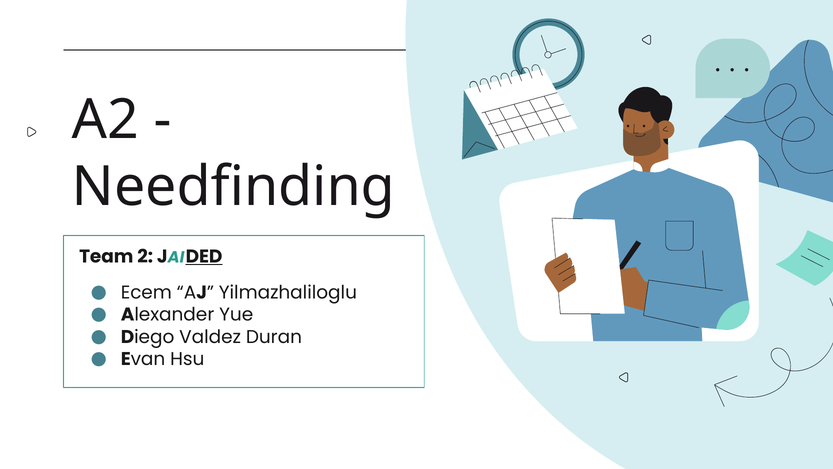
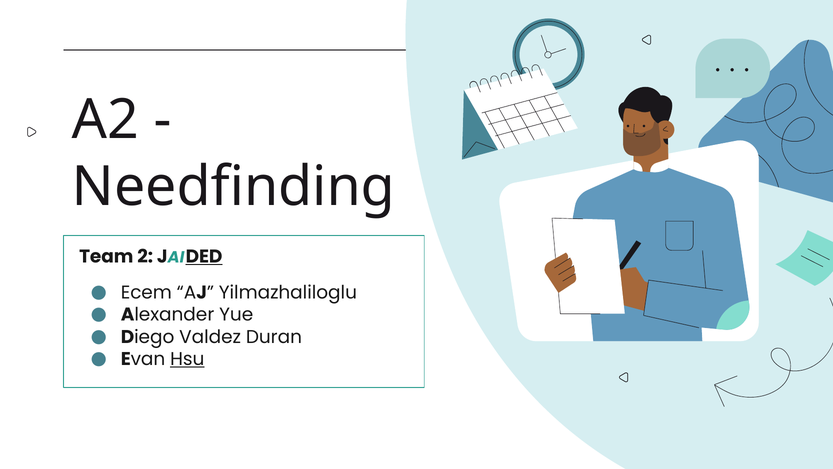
Hsu underline: none -> present (187, 359)
